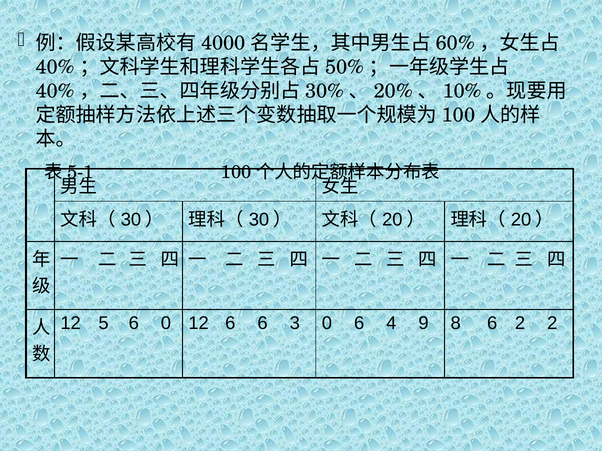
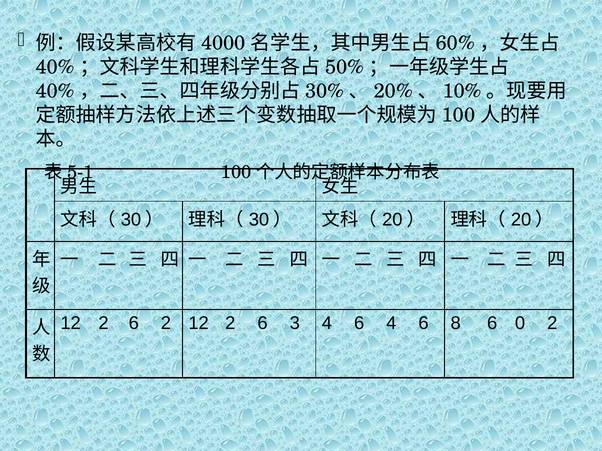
5: 5 -> 2 (103, 323)
6 0: 0 -> 2 (166, 323)
6: 6 -> 2 (230, 323)
3 0: 0 -> 4 (327, 323)
6 4 9: 9 -> 6 (424, 323)
6 2: 2 -> 0 (520, 323)
